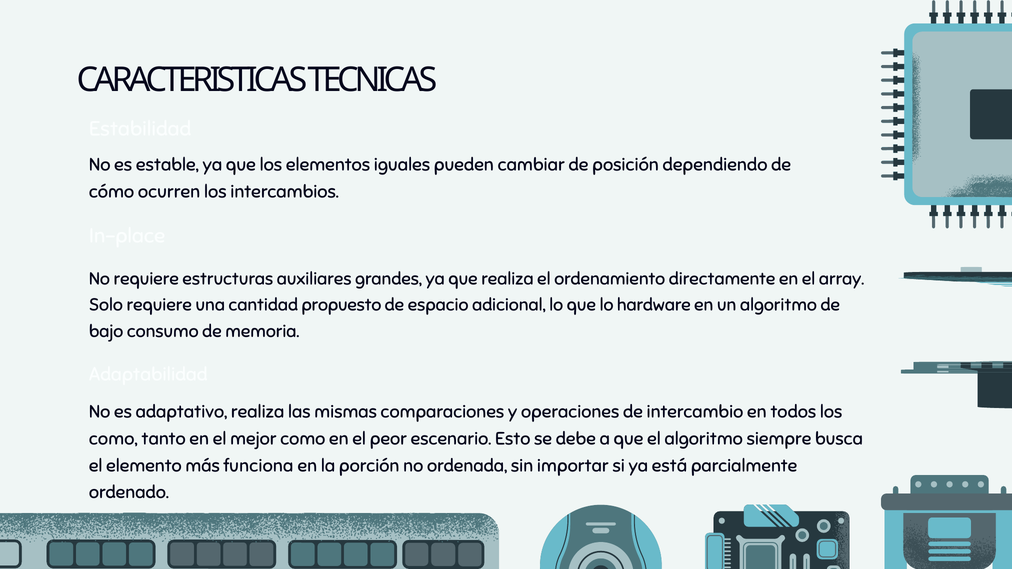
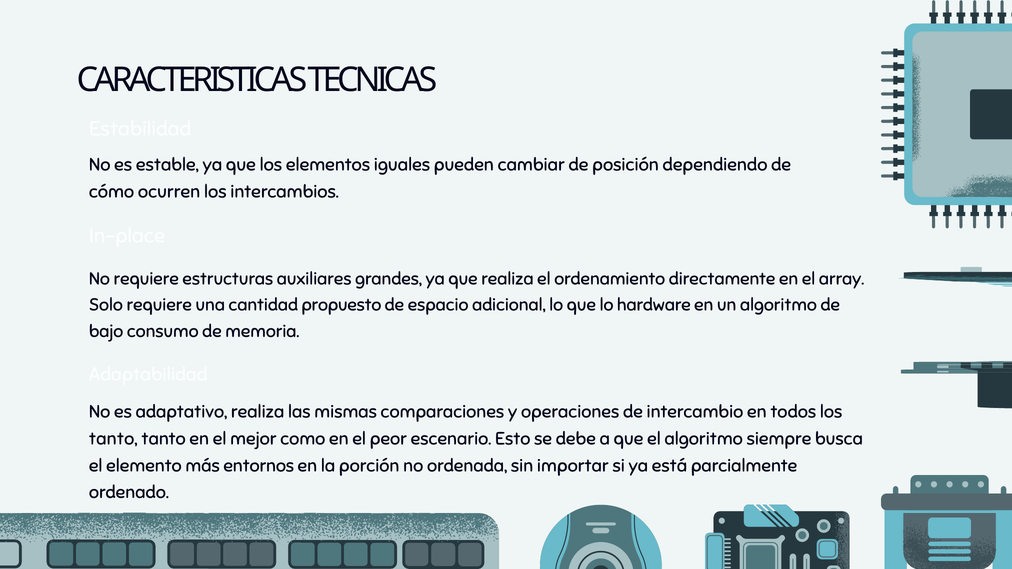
como: como -> tanto (113, 439)
funciona: funciona -> entornos (259, 466)
